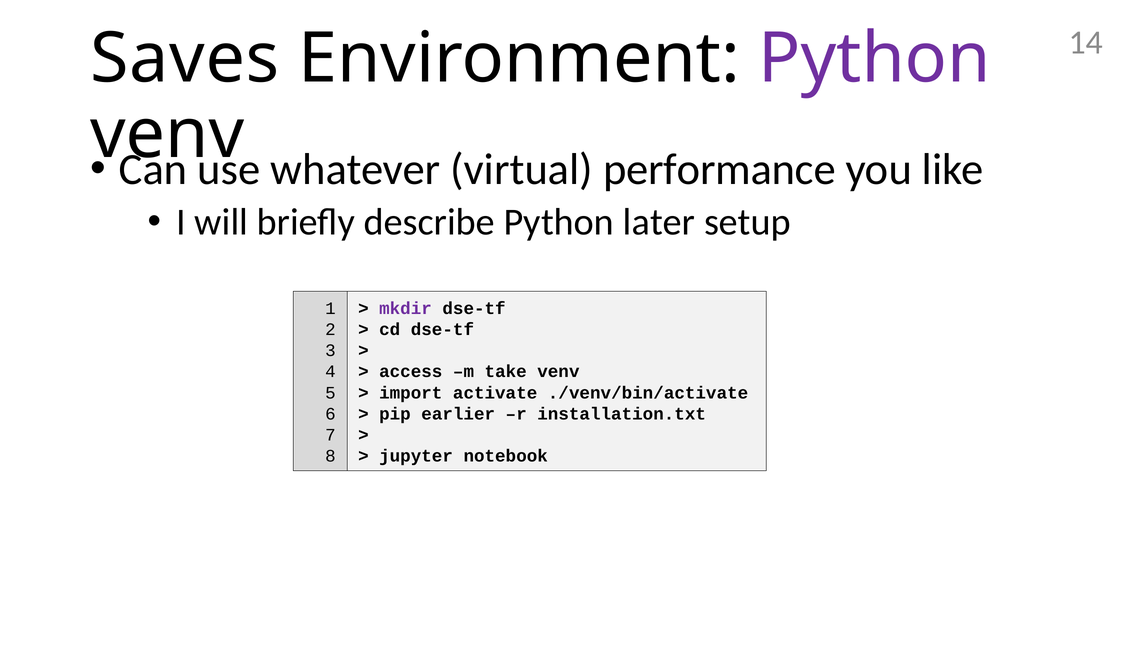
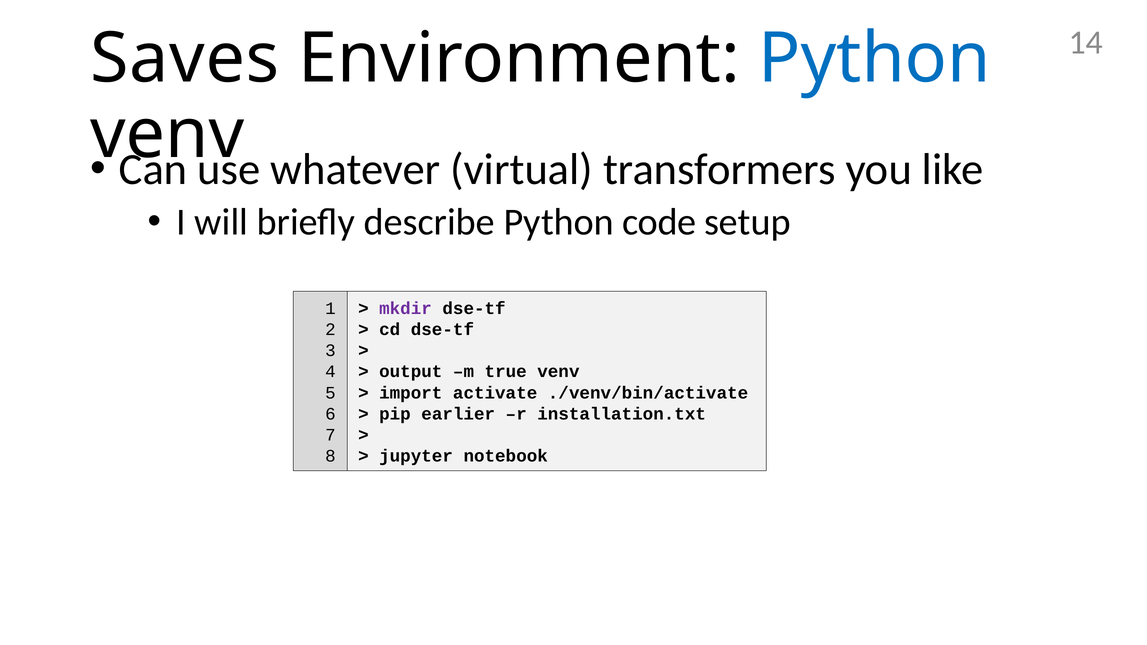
Python colour: purple -> blue (874, 58)
performance: performance -> transformers (719, 169)
later: later -> code (659, 222)
access: access -> output (411, 372)
take: take -> true (506, 372)
